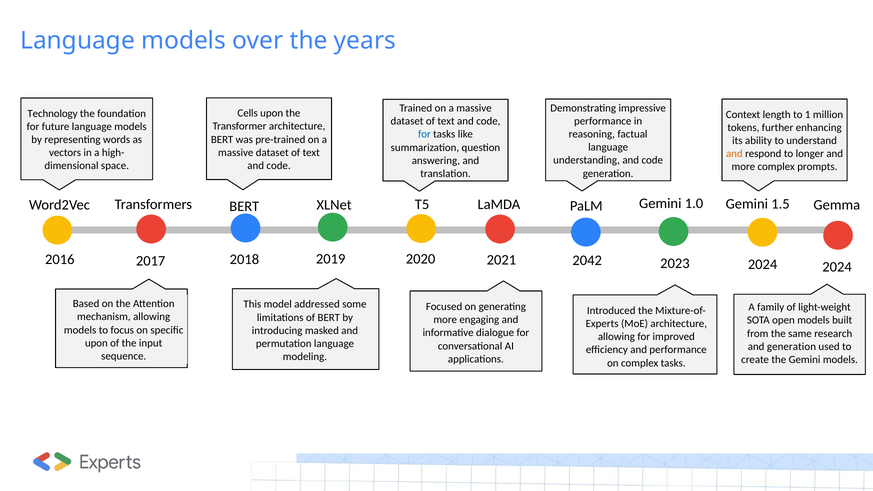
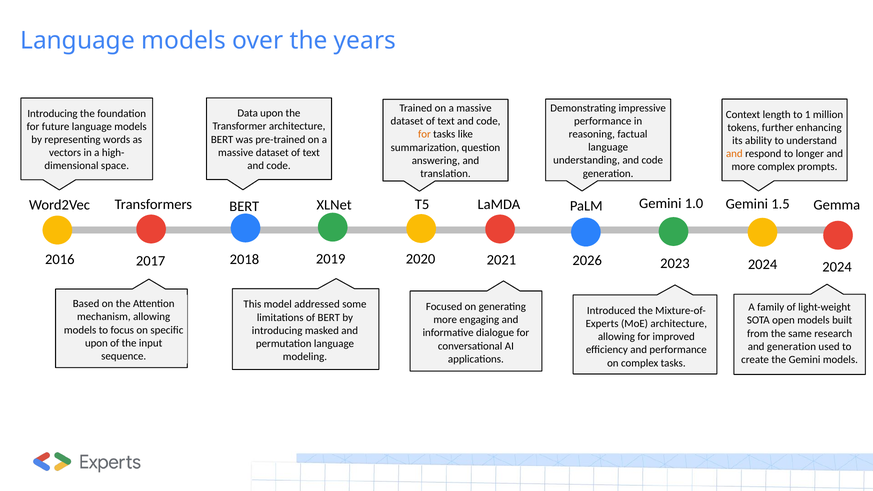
Cells: Cells -> Data (248, 113)
Technology: Technology -> Introducing (53, 113)
for colour: blue -> orange (424, 134)
2042: 2042 -> 2026 (587, 261)
